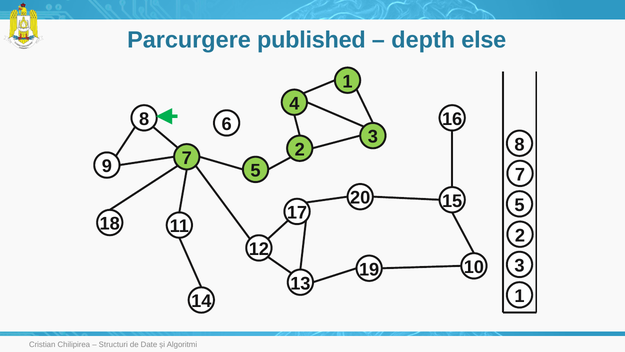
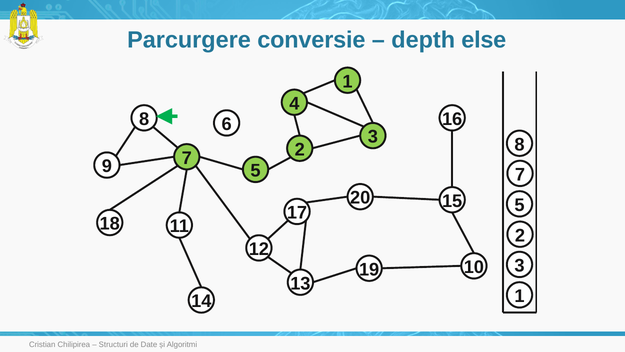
published: published -> conversie (311, 40)
